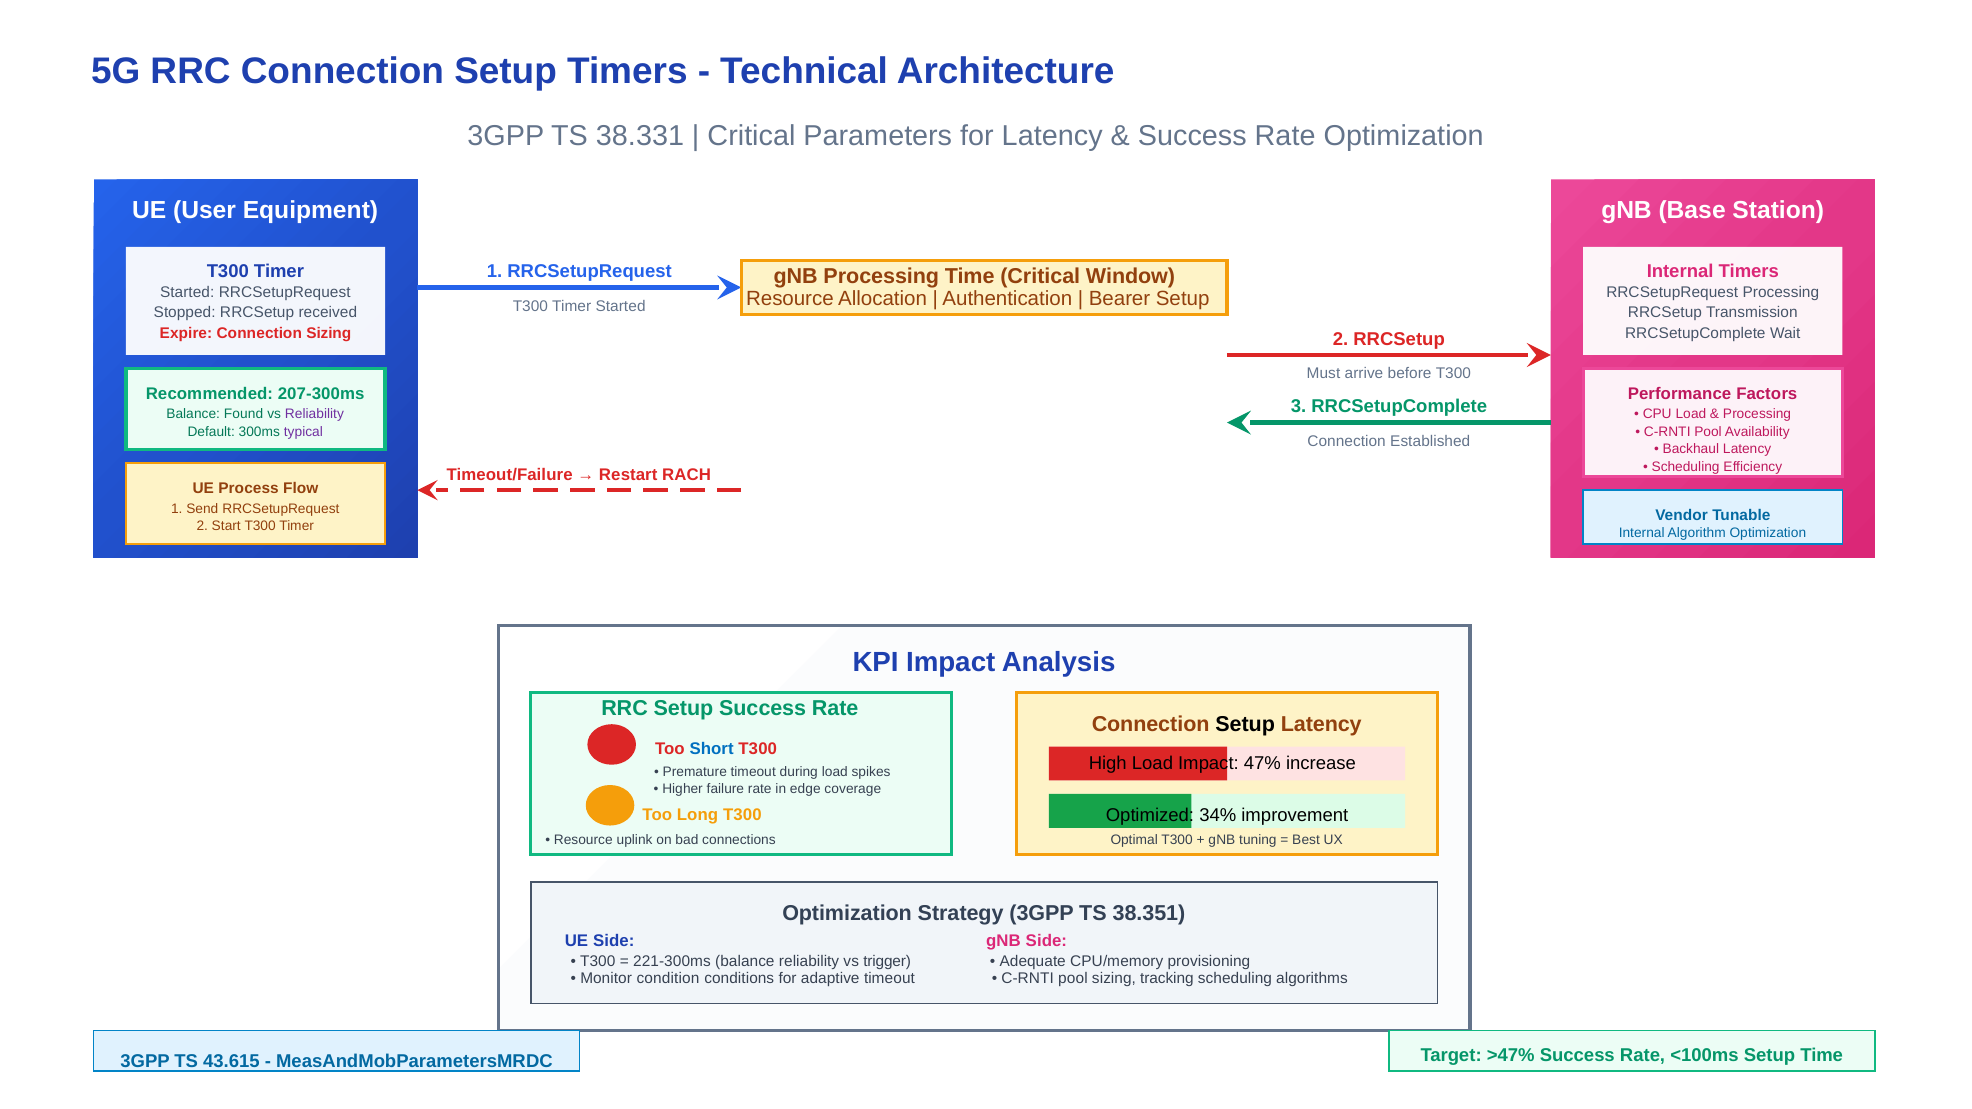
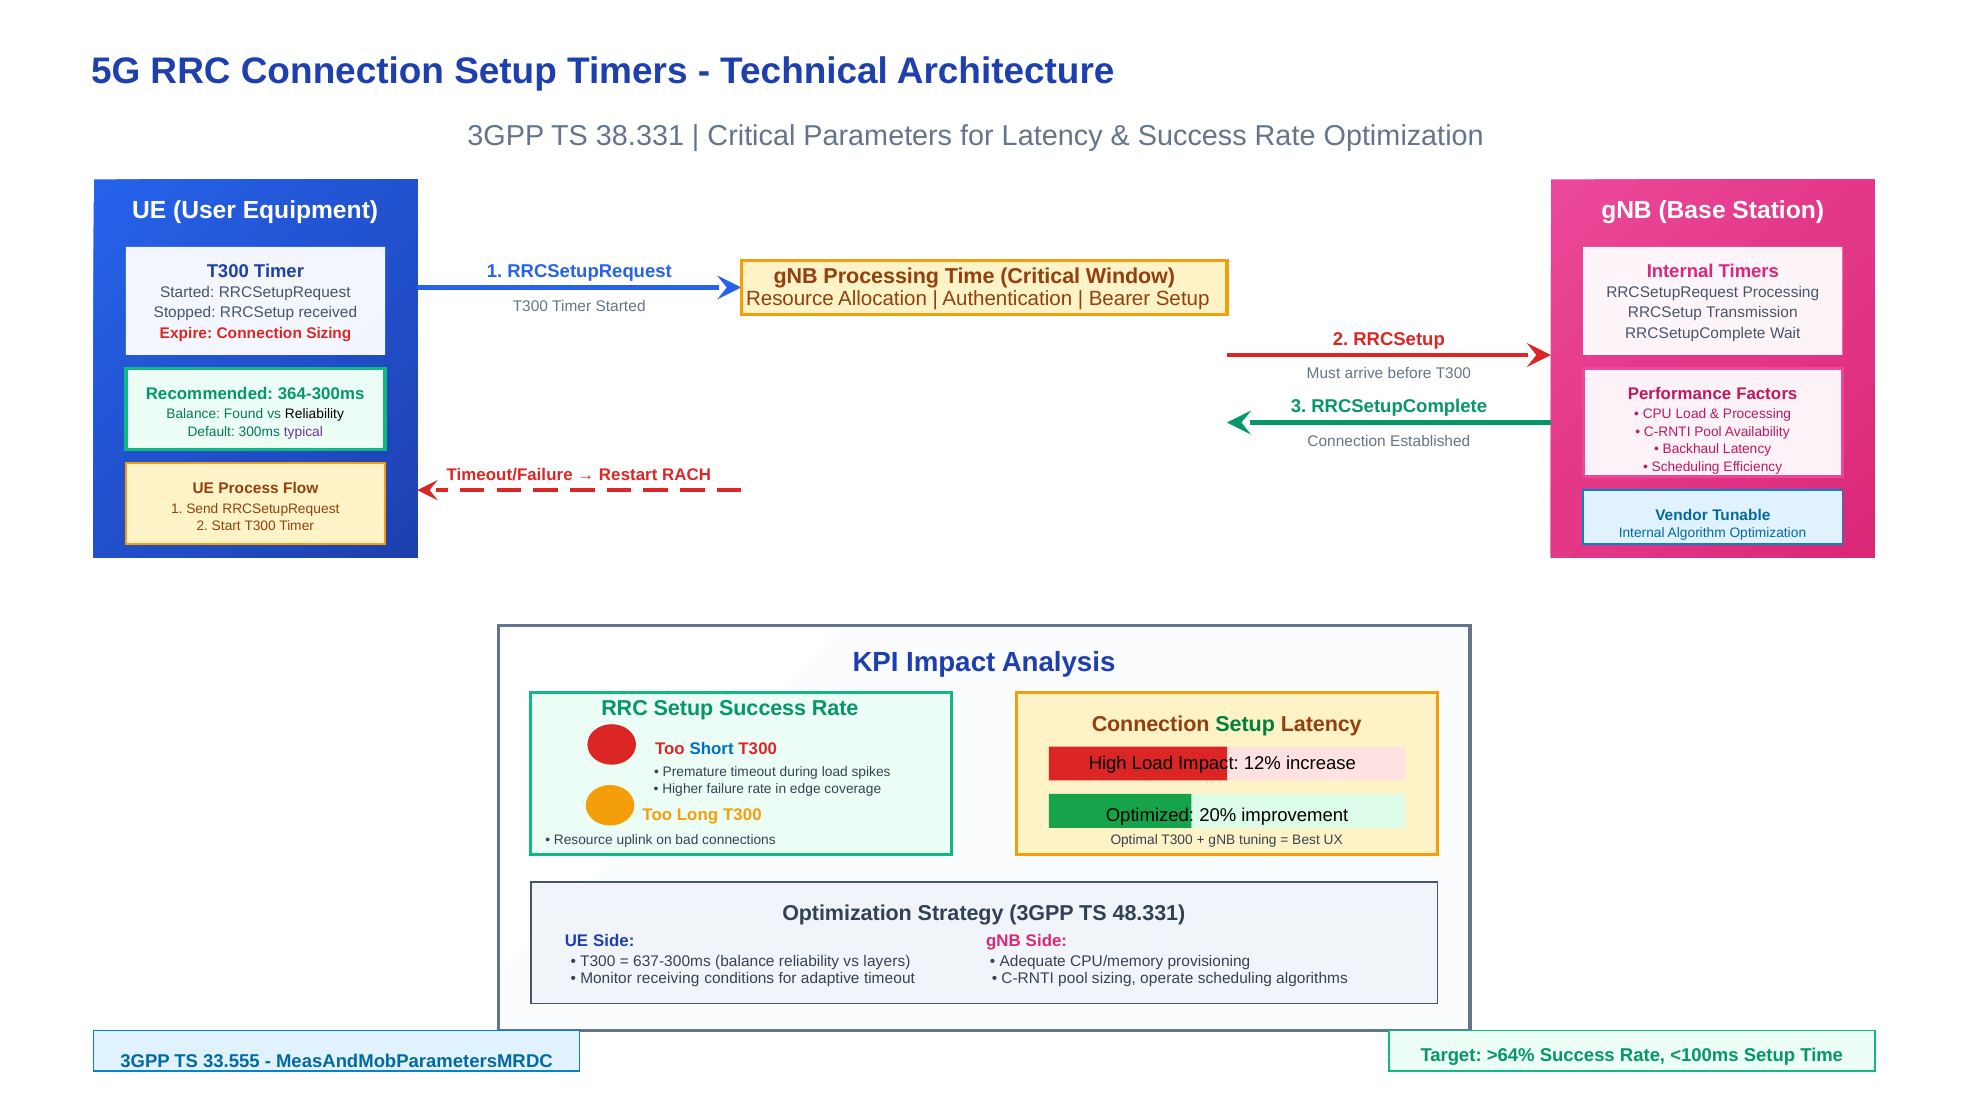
207-300ms: 207-300ms -> 364-300ms (321, 394)
Reliability colour: purple -> black (314, 414)
Setup colour: black -> green (1245, 724)
47%: 47% -> 12% (1262, 764)
34%: 34% -> 20% (1218, 816)
38.351: 38.351 -> 48.331 (1149, 913)
221-300ms: 221-300ms -> 637-300ms (672, 961)
trigger: trigger -> layers (887, 961)
condition: condition -> receiving (668, 979)
tracking: tracking -> operate (1167, 979)
43.615: 43.615 -> 33.555 (231, 1062)
>47%: >47% -> >64% (1511, 1056)
